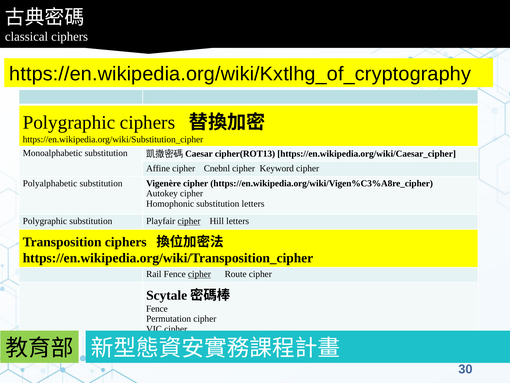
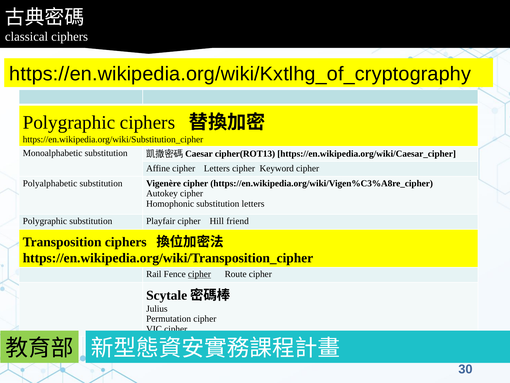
cipher Cnebnl: Cnebnl -> Letters (217, 168)
cipher underline: present -> none (189, 221)
Hill letters: letters -> friend (238, 221)
Fence: Fence -> Julius (157, 308)
